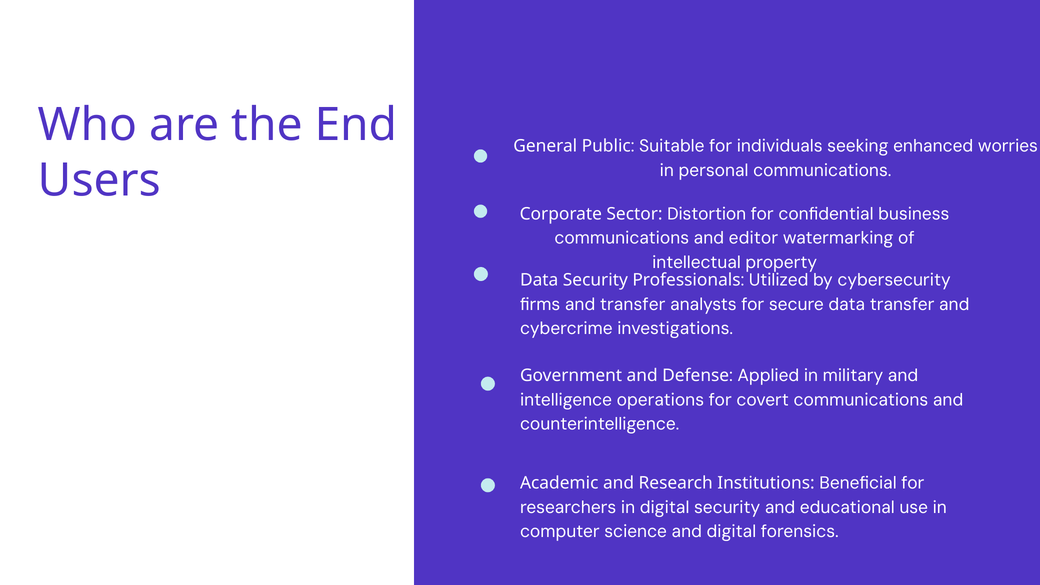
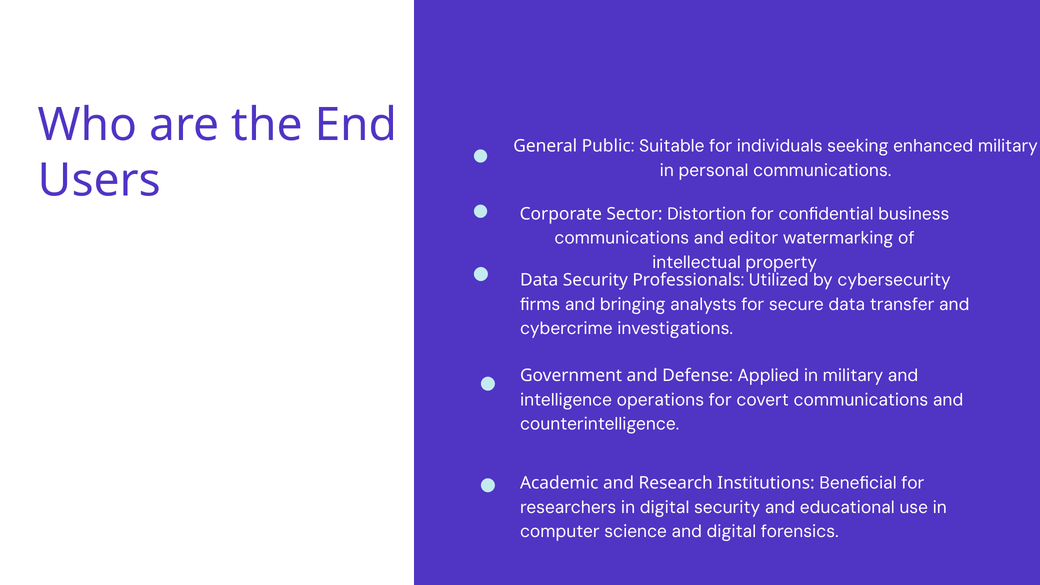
enhanced worries: worries -> military (1008, 146)
and transfer: transfer -> bringing (633, 304)
